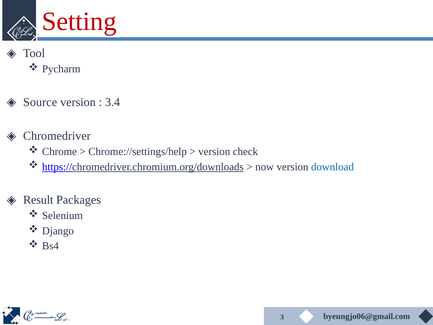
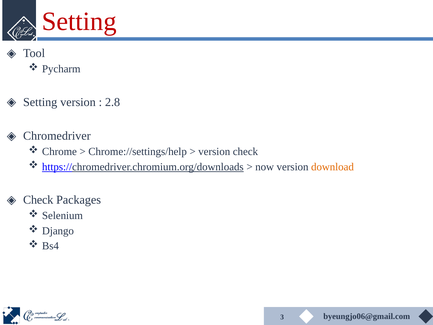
Source: Source -> Setting (40, 102)
3.4: 3.4 -> 2.8 (113, 102)
download colour: blue -> orange (333, 167)
Result: Result -> Check (38, 200)
